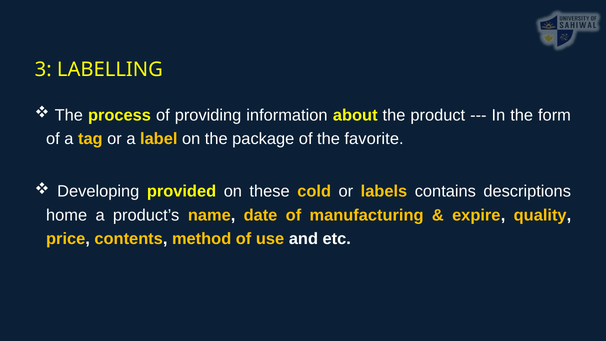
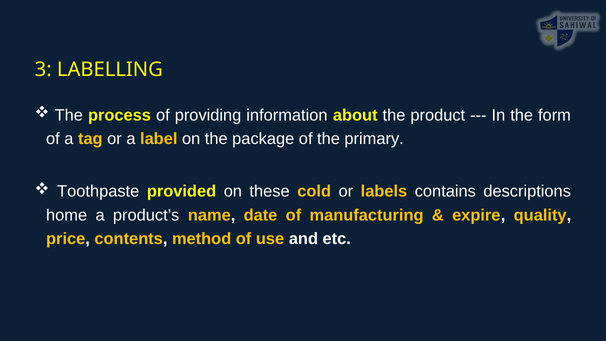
favorite: favorite -> primary (374, 139)
Developing: Developing -> Toothpaste (98, 191)
